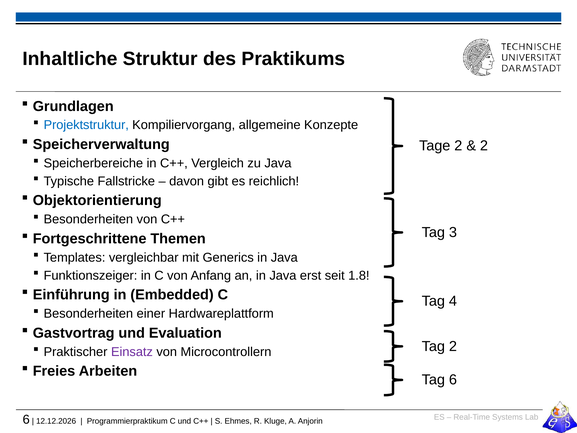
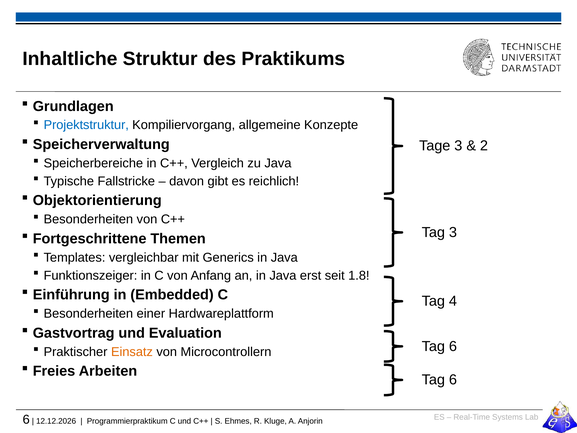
Tage 2: 2 -> 3 (458, 146)
2: 2 -> 6 (453, 346)
Einsatz colour: purple -> orange (132, 352)
